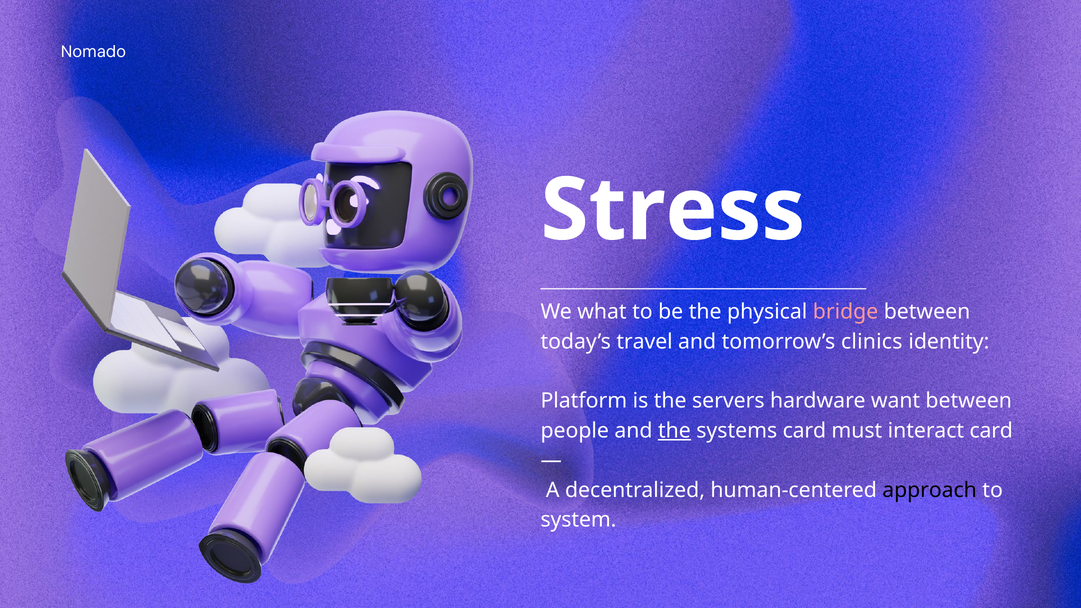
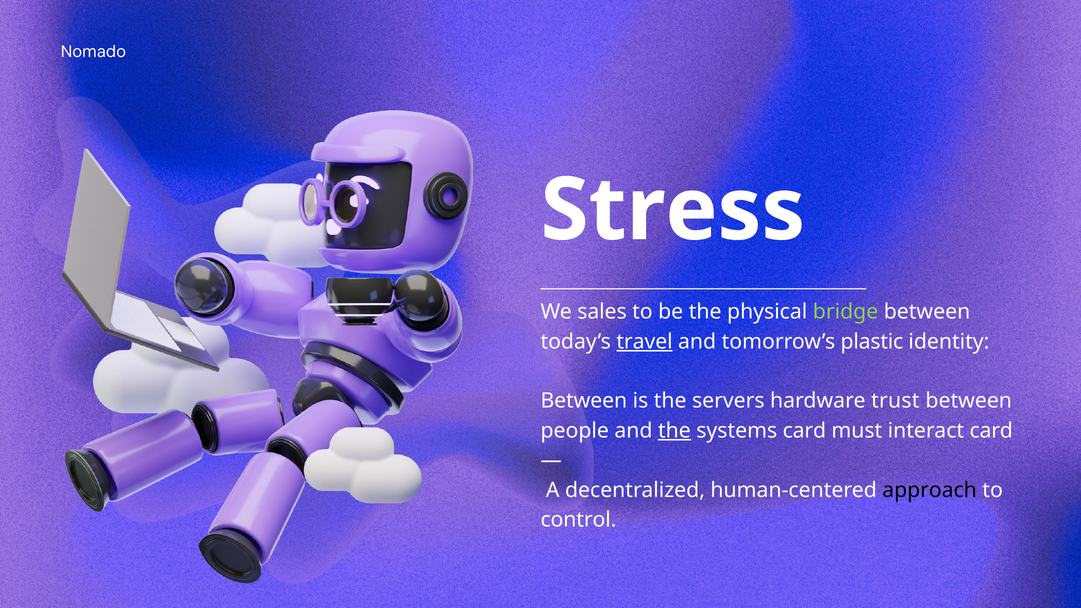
what: what -> sales (602, 312)
bridge colour: pink -> light green (846, 312)
travel underline: none -> present (645, 342)
clinics: clinics -> plastic (872, 342)
Platform: Platform -> Between (584, 401)
want: want -> trust (895, 401)
system: system -> control (578, 520)
